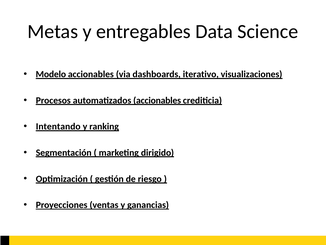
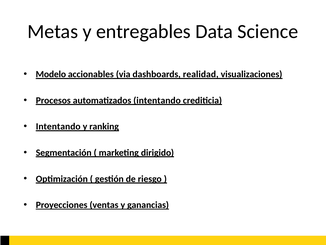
iterativo: iterativo -> realidad (201, 74)
automatizados accionables: accionables -> intentando (157, 100)
